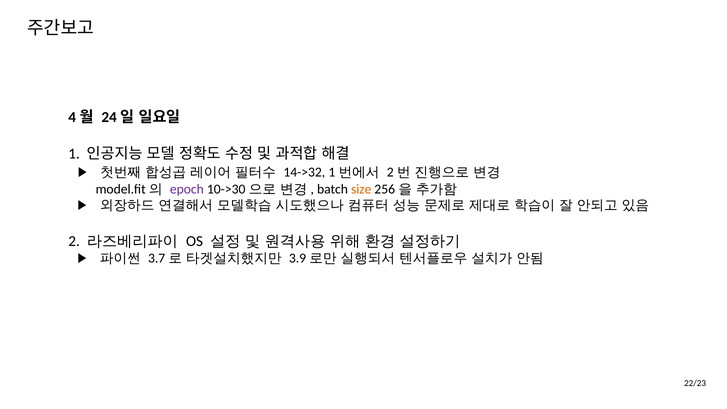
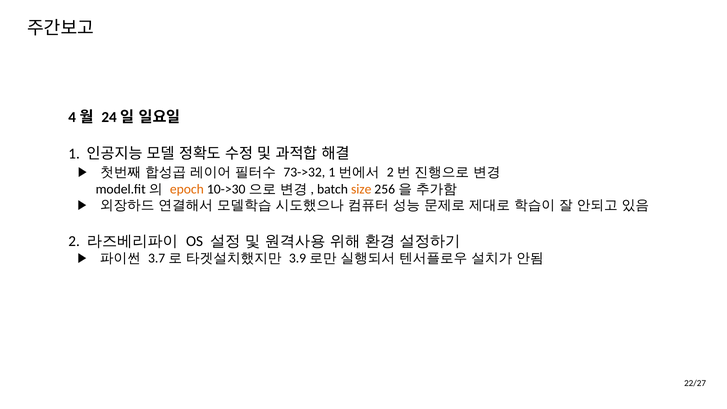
14->32: 14->32 -> 73->32 (304, 172)
epoch colour: purple -> orange (187, 189)
22/23: 22/23 -> 22/27 (695, 383)
